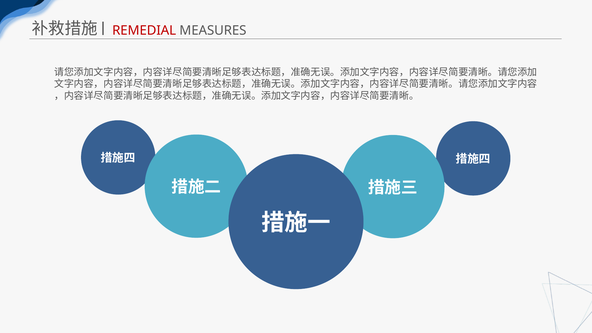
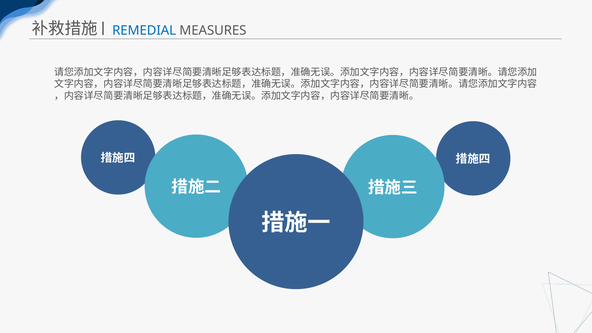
REMEDIAL colour: red -> blue (144, 31)
